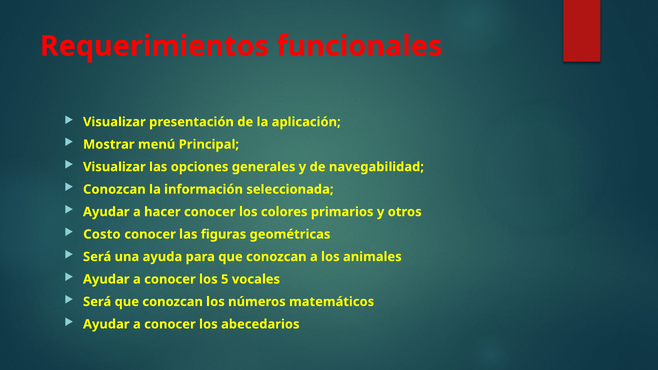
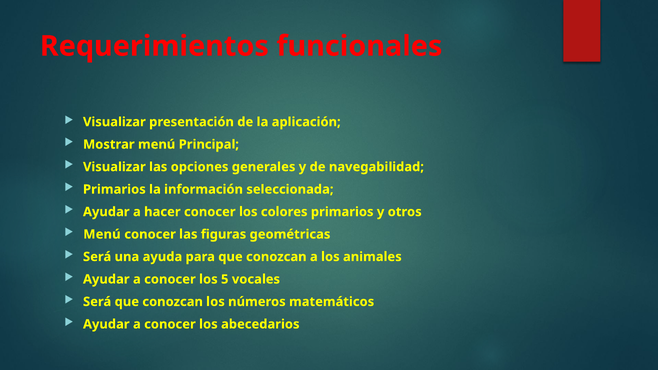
Conozcan: Conozcan -> Primarios (114, 189)
Costo: Costo -> Menú (102, 234)
